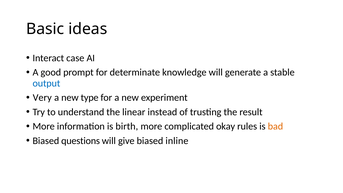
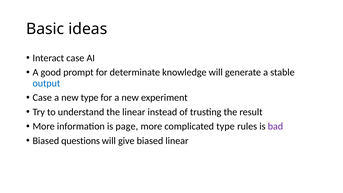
Very: Very -> Case (42, 98)
birth: birth -> page (127, 126)
complicated okay: okay -> type (226, 126)
bad colour: orange -> purple (275, 126)
biased inline: inline -> linear (177, 141)
